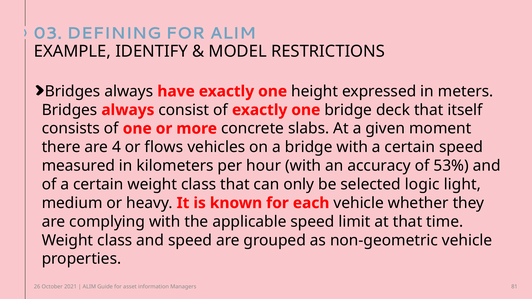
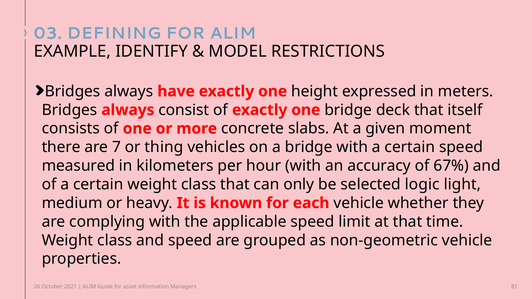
4: 4 -> 7 (116, 147)
flows: flows -> thing (164, 147)
53%: 53% -> 67% (451, 166)
